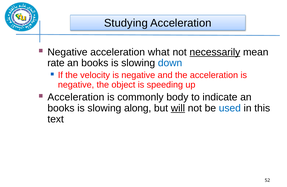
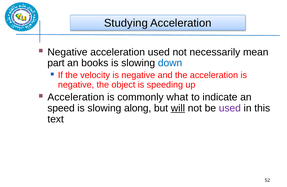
acceleration what: what -> used (159, 52)
necessarily underline: present -> none (215, 52)
rate: rate -> part (56, 63)
body: body -> what (177, 97)
books: books -> speed (61, 108)
used colour: blue -> purple (230, 108)
